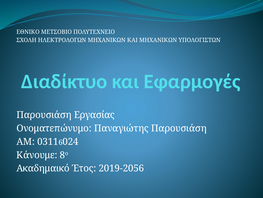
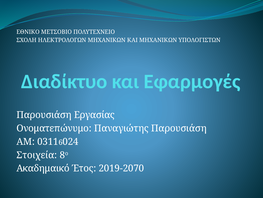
Κάνουμε: Κάνουμε -> Στοιχεία (37, 154)
2019-2056: 2019-2056 -> 2019-2070 (121, 168)
